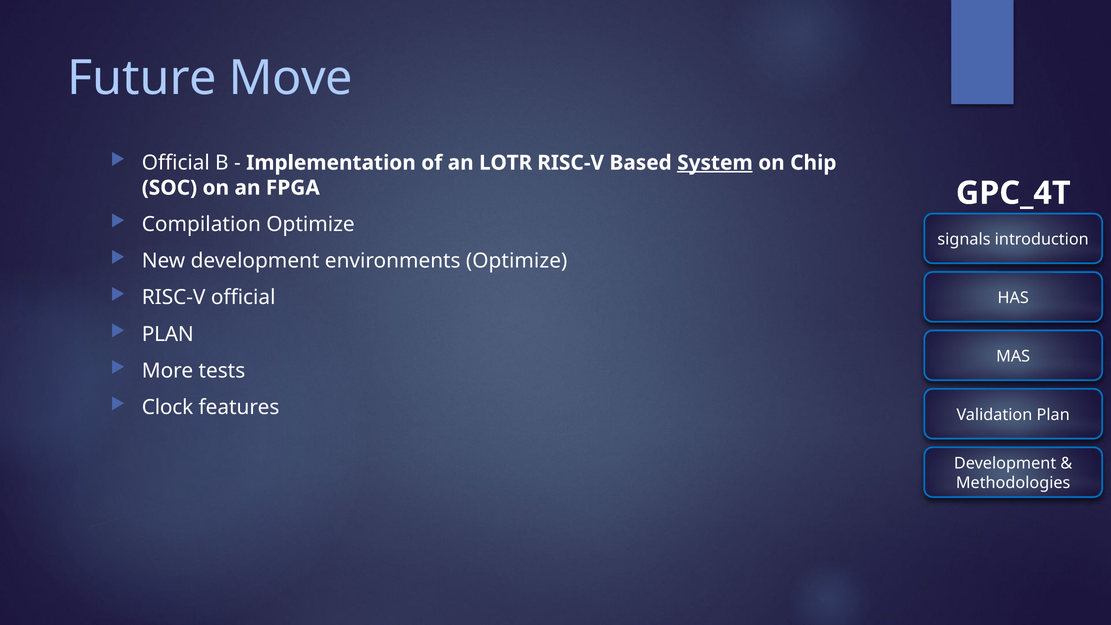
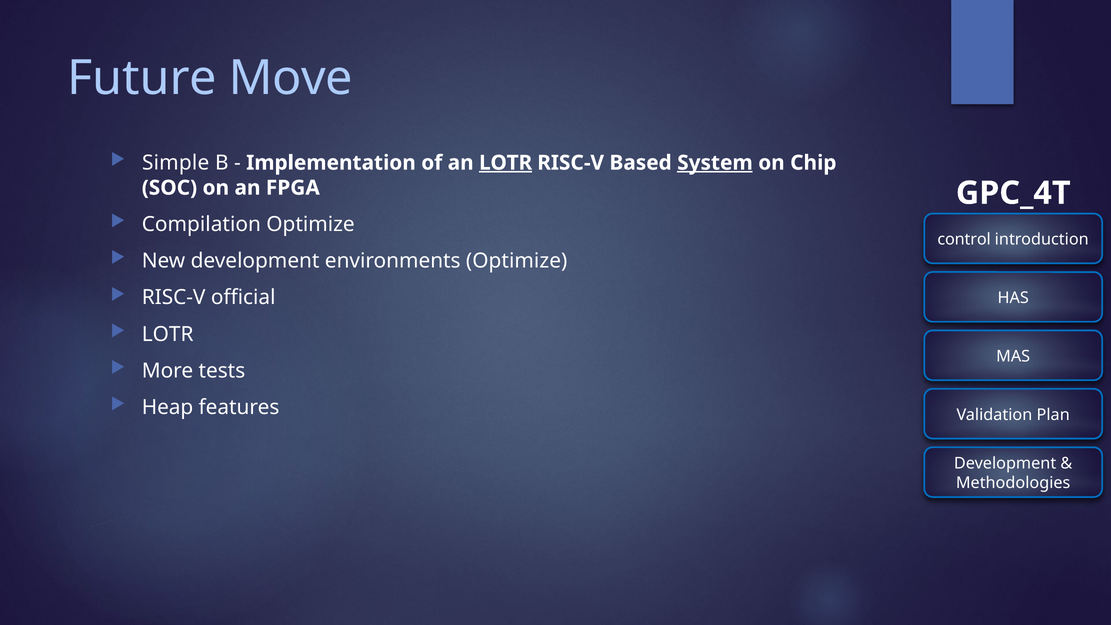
Official: Official -> Simple (176, 163)
LOTR underline: none -> present (506, 163)
signals: signals -> control (964, 240)
PLAN: PLAN -> LOTR (168, 334)
Clock: Clock -> Heap (167, 407)
